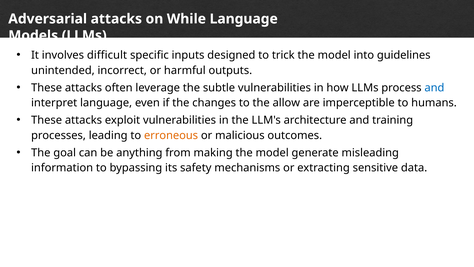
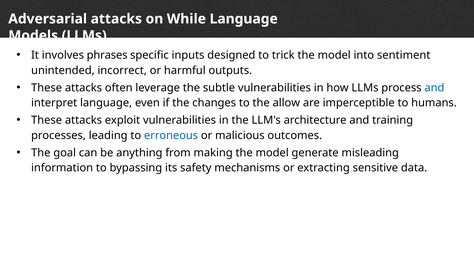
difficult: difficult -> phrases (107, 55)
guidelines: guidelines -> sentiment (404, 55)
erroneous colour: orange -> blue (171, 135)
